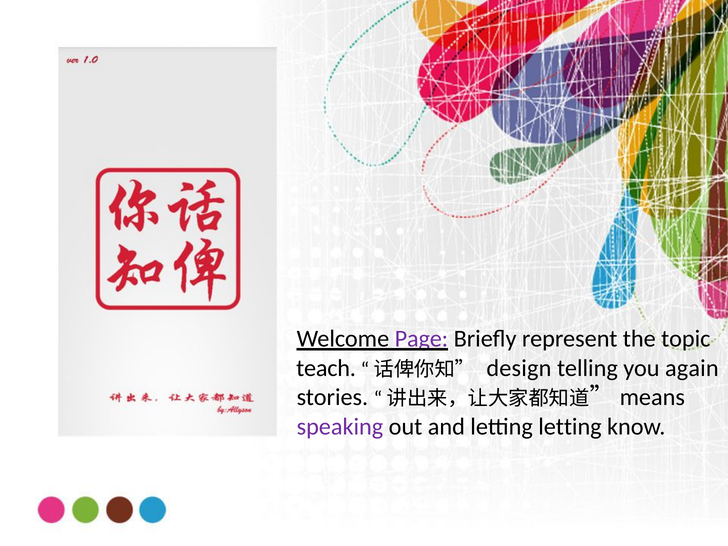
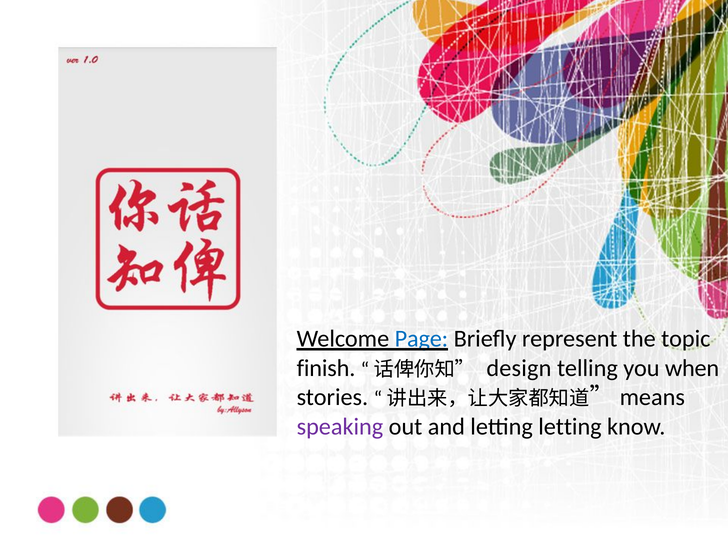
Page colour: purple -> blue (421, 339)
teach: teach -> finish (326, 368)
again: again -> when (692, 368)
